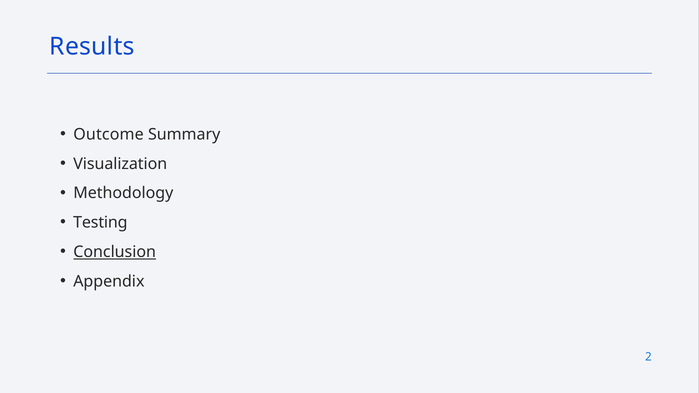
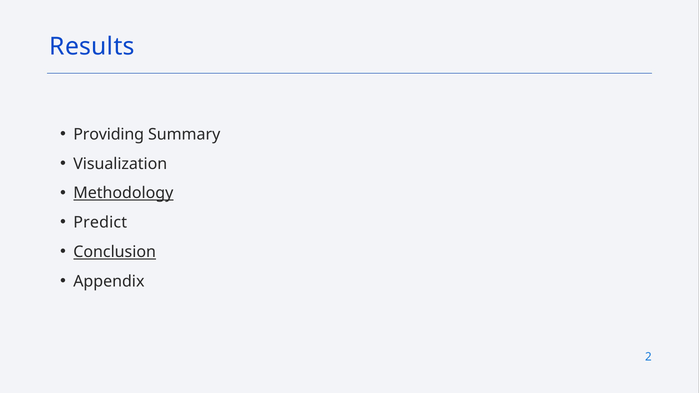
Outcome: Outcome -> Providing (109, 134)
Methodology underline: none -> present (123, 193)
Testing: Testing -> Predict (100, 223)
